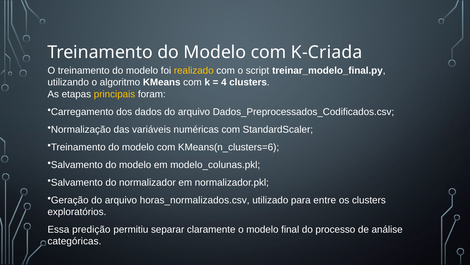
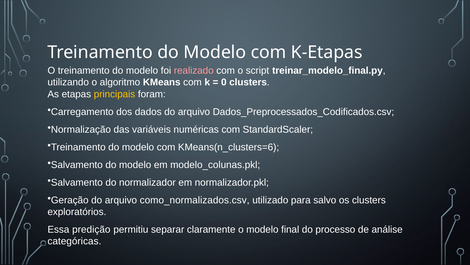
K-Criada: K-Criada -> K-Etapas (327, 52)
realizado colour: yellow -> pink (194, 70)
4: 4 -> 0 (224, 82)
horas_normalizados.csv: horas_normalizados.csv -> como_normalizados.csv (195, 200)
entre: entre -> salvo (325, 200)
